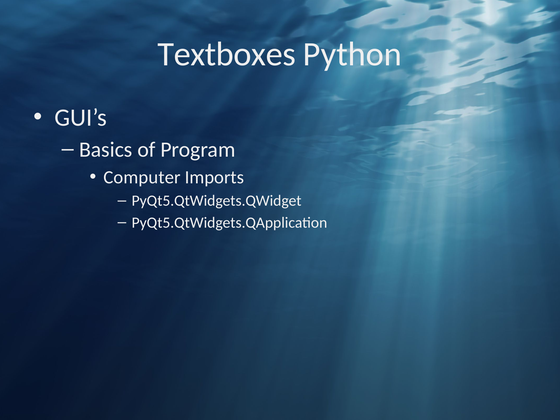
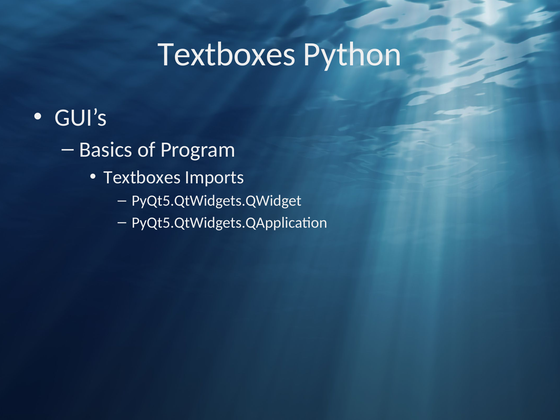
Computer: Computer -> Textboxes (142, 177)
